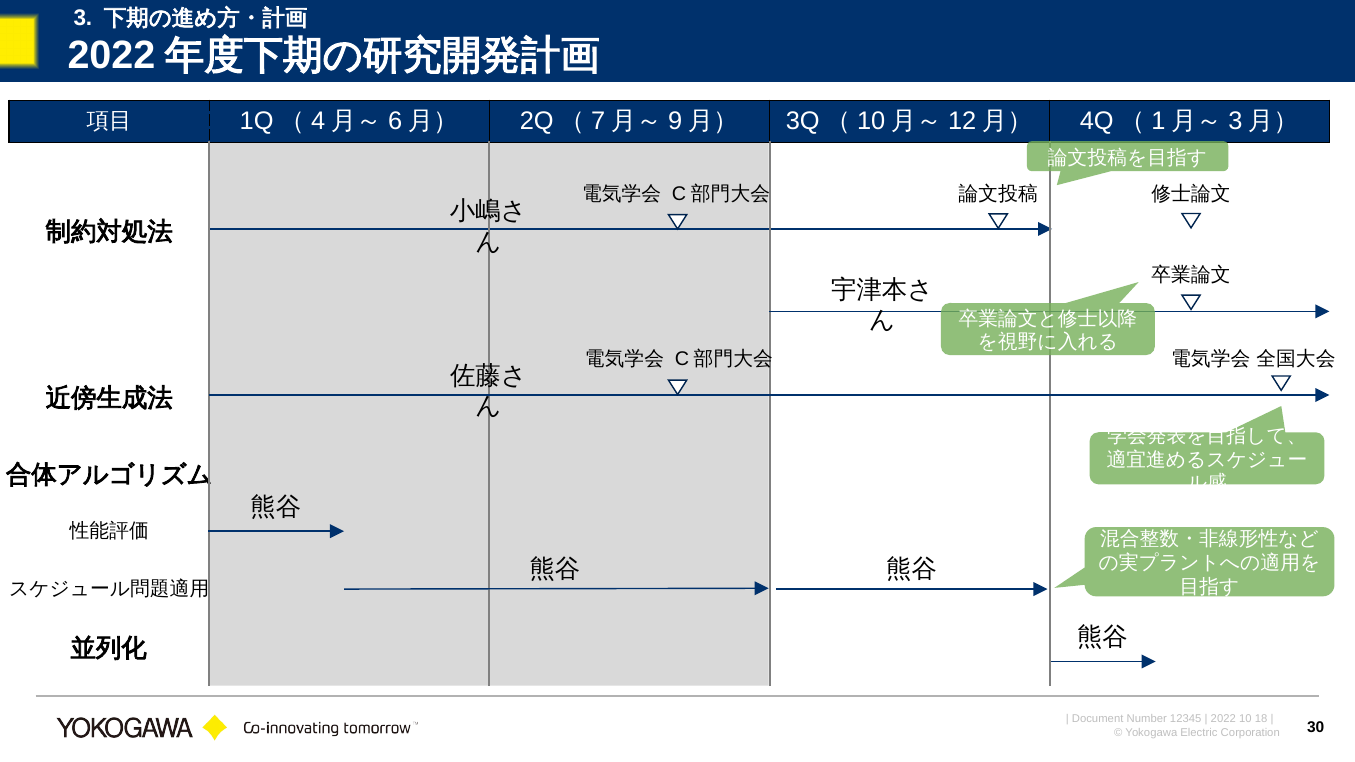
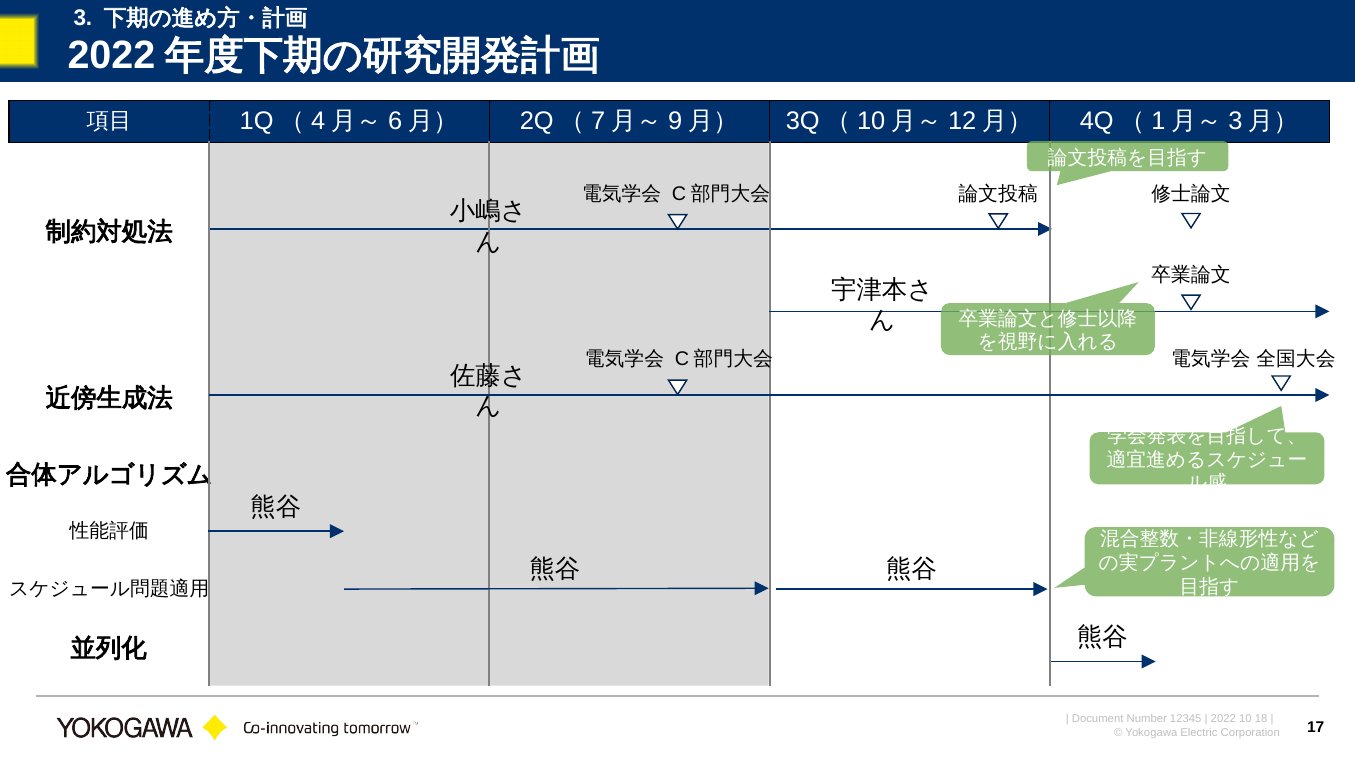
30: 30 -> 17 (1316, 728)
